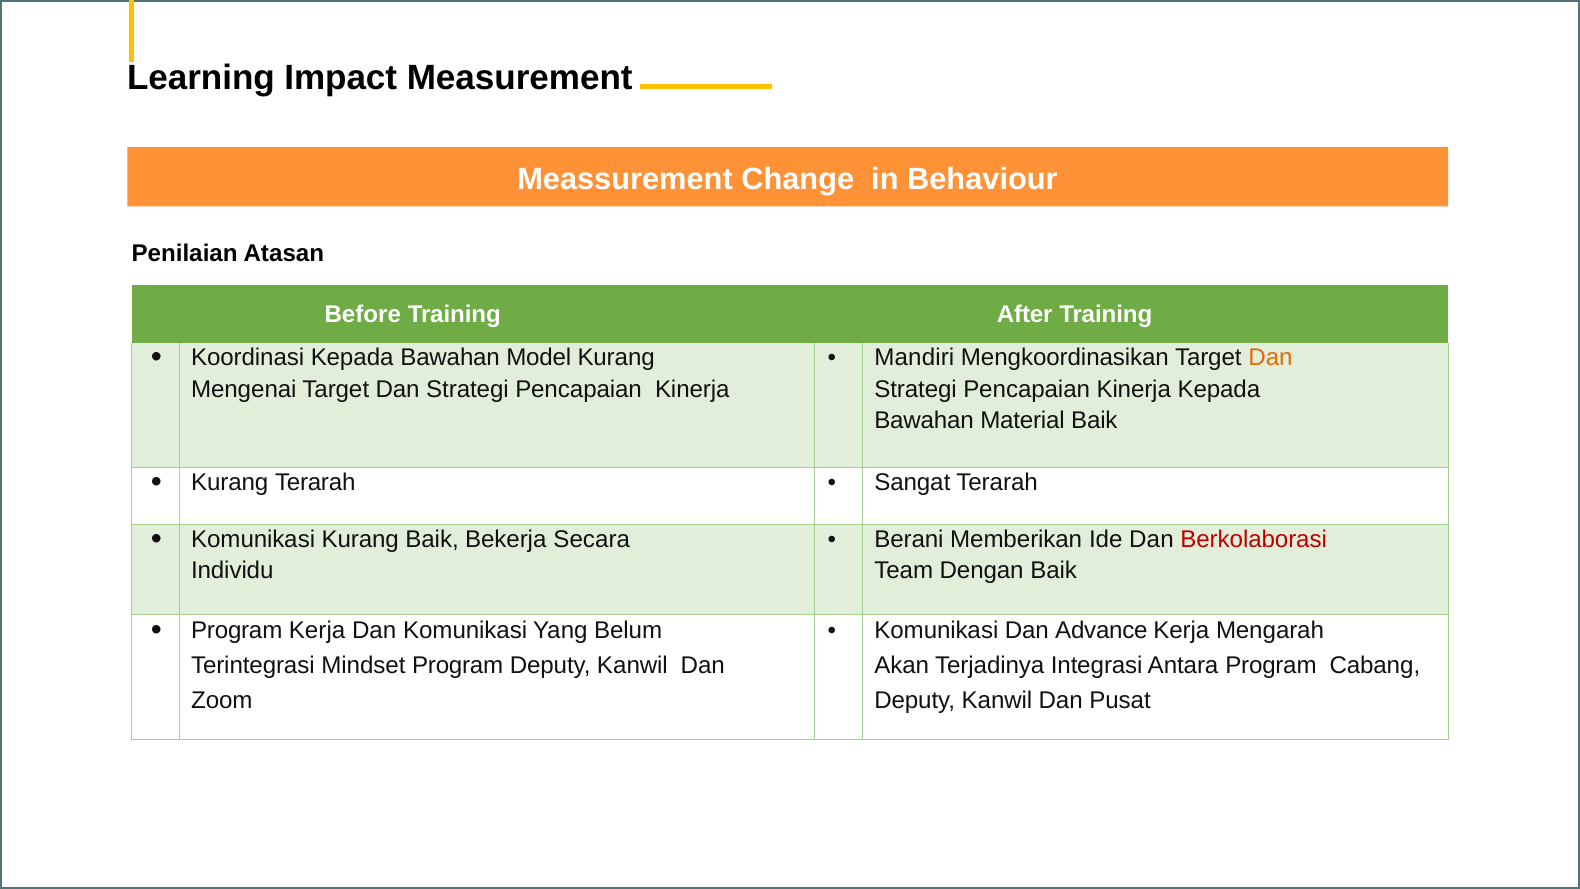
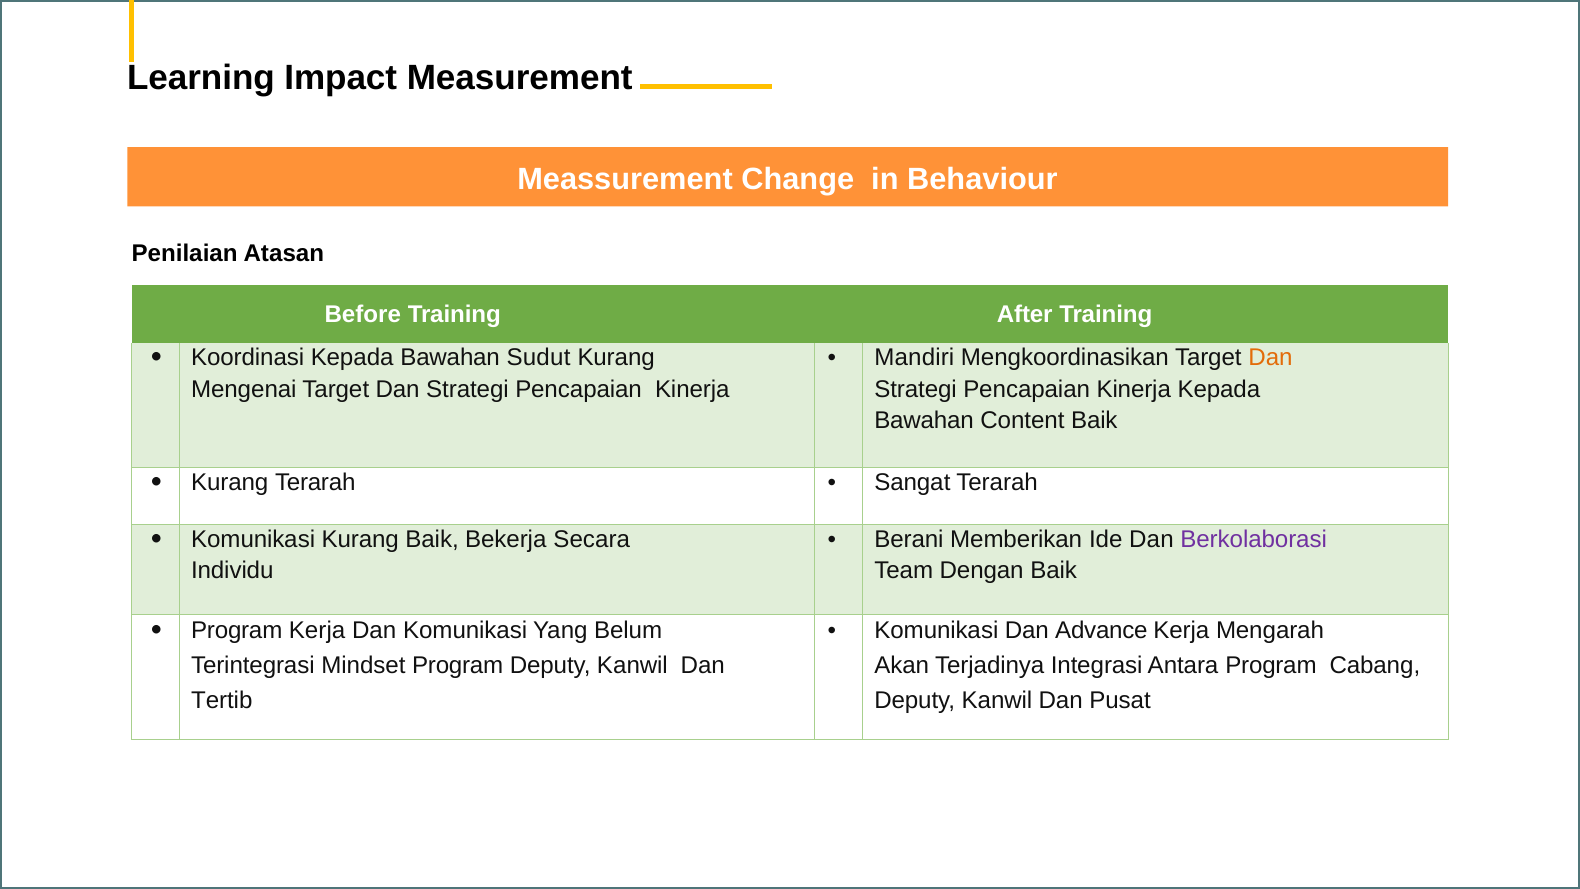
Model: Model -> Sudut (539, 357)
Material: Material -> Content (1022, 420)
Berkolaborasi colour: red -> purple (1254, 539)
Zoom: Zoom -> Tertib (222, 700)
